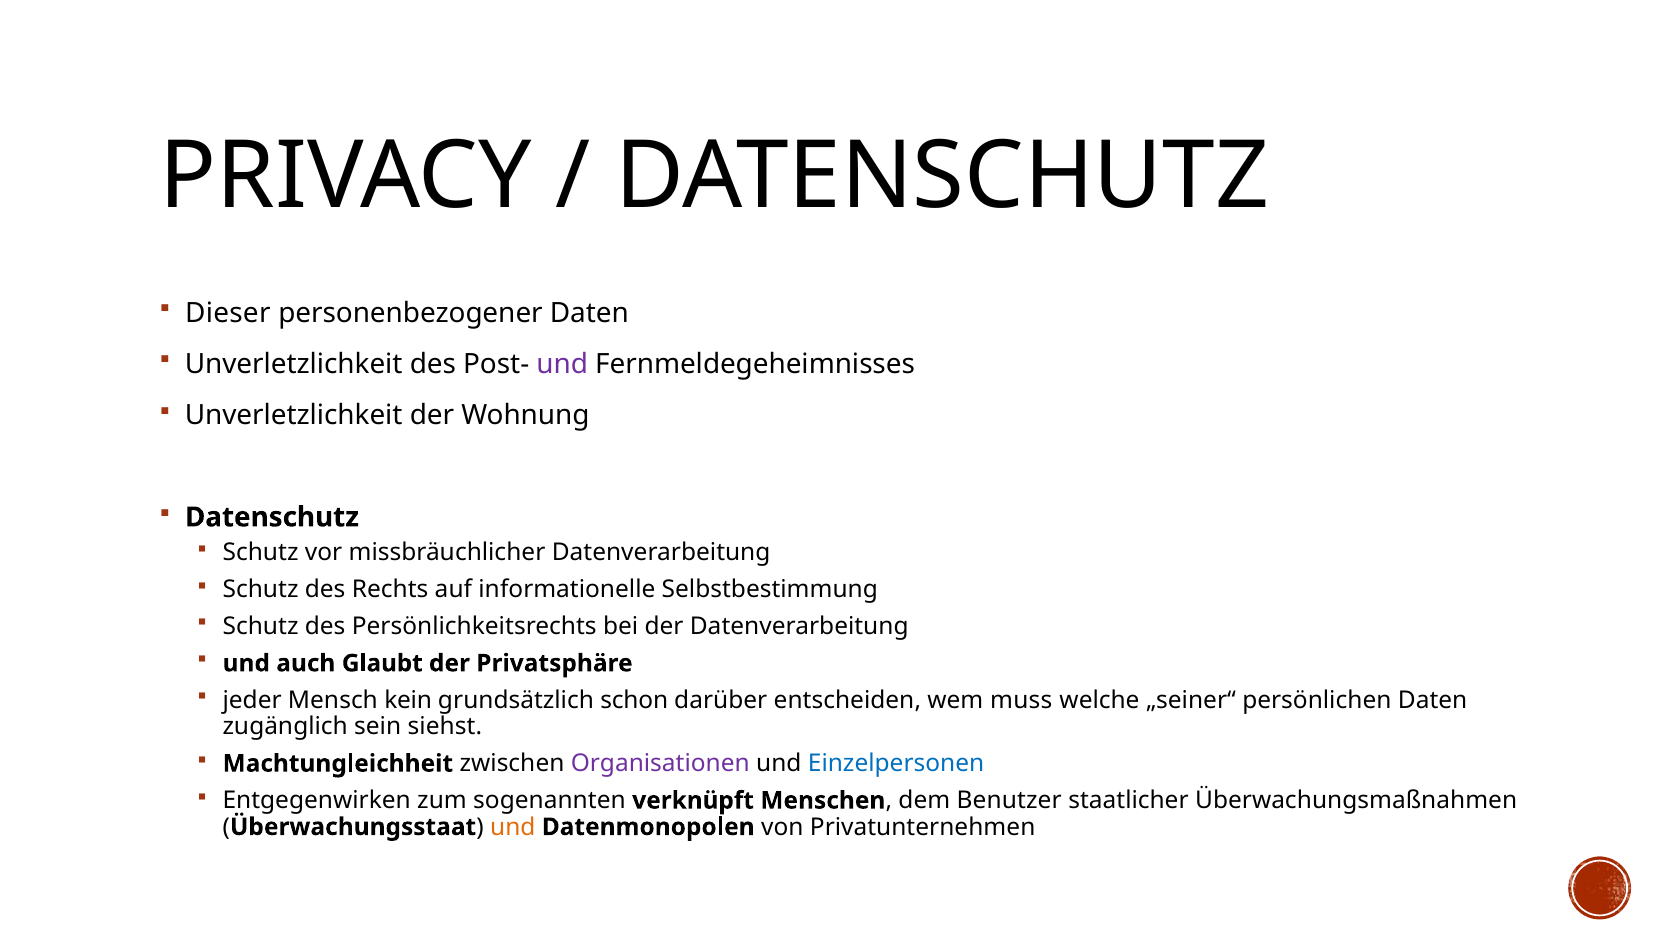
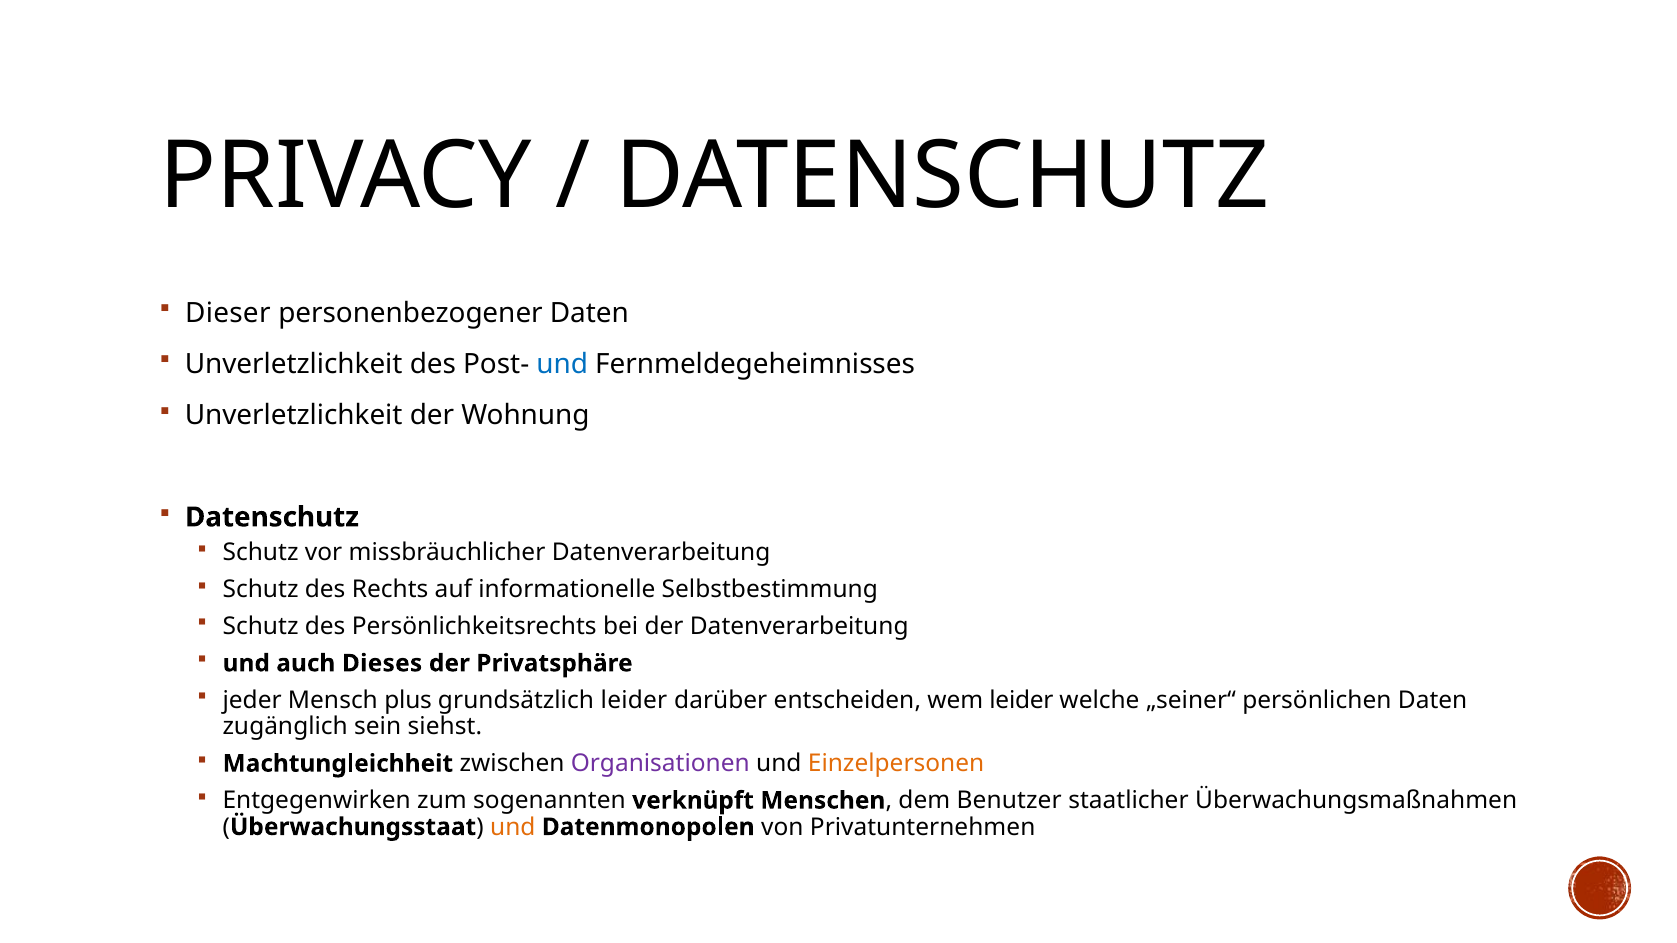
und colour: purple -> blue (562, 364)
Glaubt: Glaubt -> Dieses (382, 664)
kein: kein -> plus (408, 700)
grundsätzlich schon: schon -> leider (634, 700)
wem muss: muss -> leider (1021, 700)
Einzelpersonen colour: blue -> orange (896, 764)
